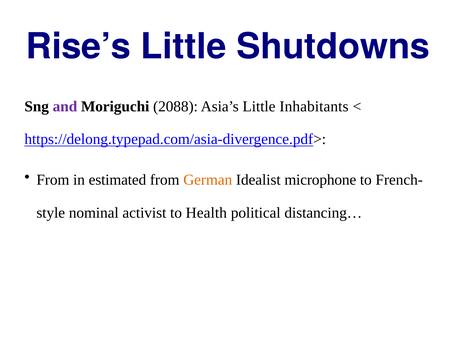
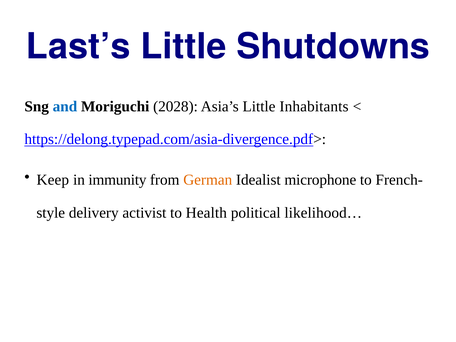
Rise’s: Rise’s -> Last’s (78, 46)
and colour: purple -> blue (65, 106)
2088: 2088 -> 2028 (175, 106)
From: From -> Keep (53, 180)
estimated: estimated -> immunity (117, 180)
nominal: nominal -> delivery (94, 213)
distancing…: distancing… -> likelihood… (323, 213)
